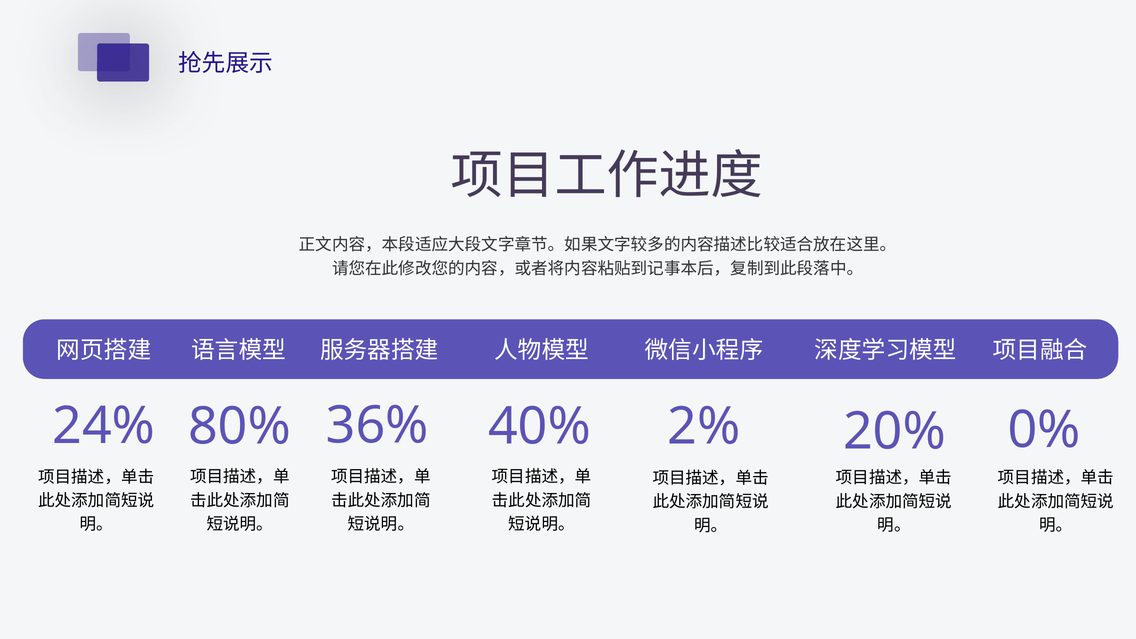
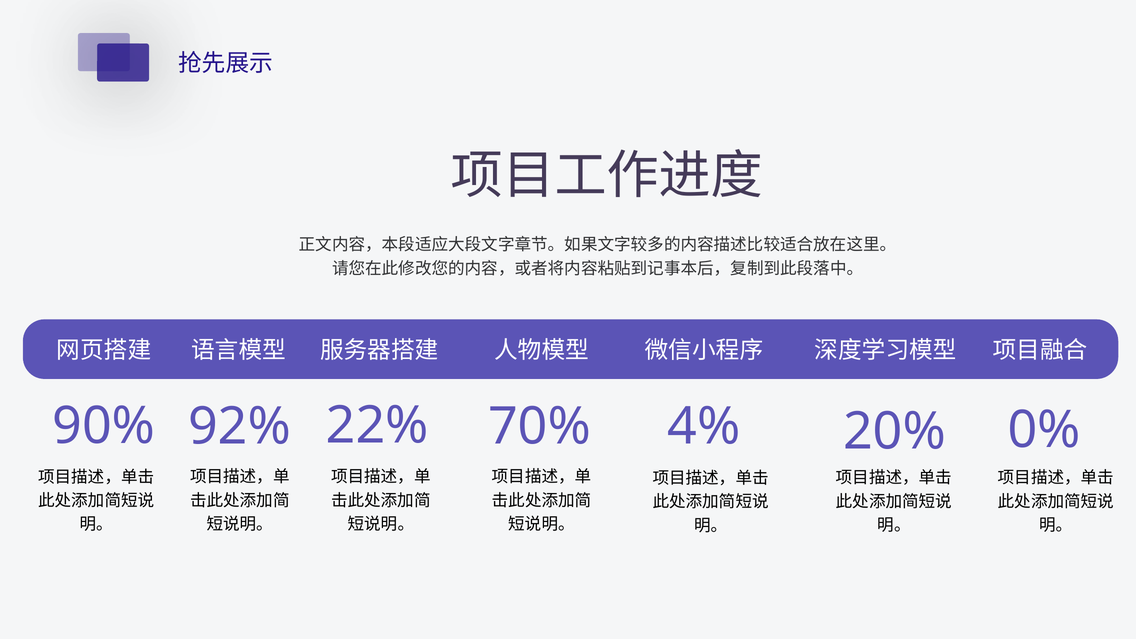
36%: 36% -> 22% (377, 425)
24%: 24% -> 90% (104, 426)
80%: 80% -> 92% (239, 426)
2%: 2% -> 4% (704, 426)
40%: 40% -> 70% (539, 427)
